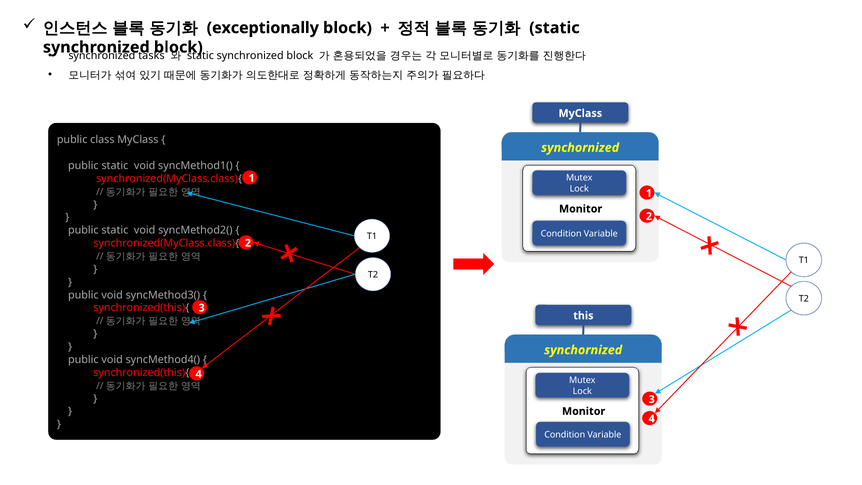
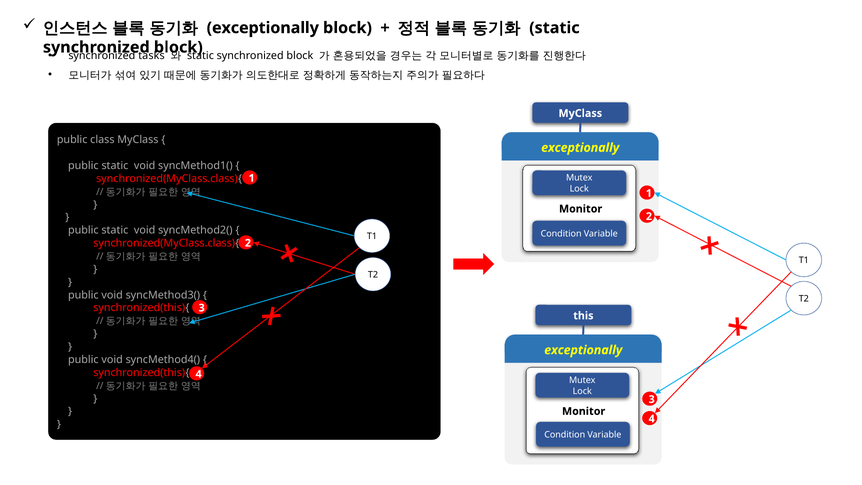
synchornized: synchornized -> exceptionally (580, 148)
synchornized: synchornized -> exceptionally (583, 350)
